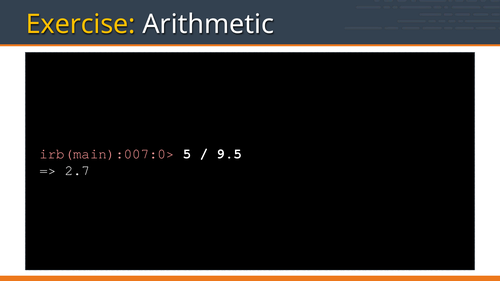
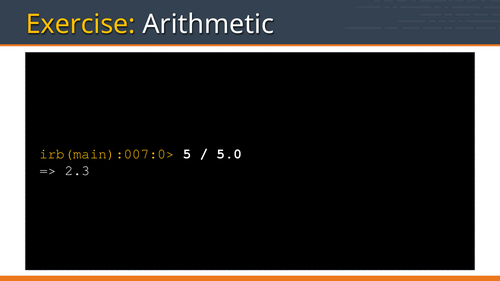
irb(main):007:0> colour: pink -> yellow (107, 154)
9.5: 9.5 -> 5.0 (229, 154)
2.7: 2.7 -> 2.3 (77, 171)
